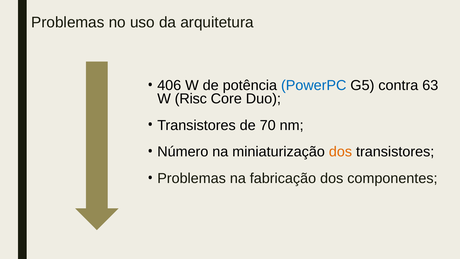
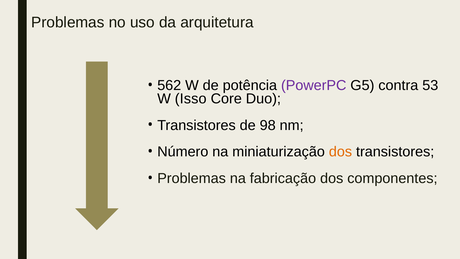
406: 406 -> 562 (169, 85)
PowerPC colour: blue -> purple (314, 85)
63: 63 -> 53 (430, 85)
Risc: Risc -> Isso (191, 99)
70: 70 -> 98 (268, 125)
